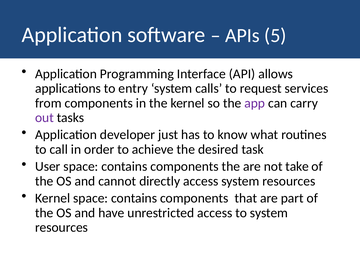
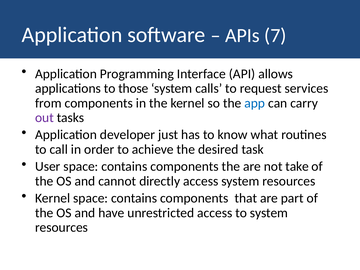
5: 5 -> 7 (275, 36)
entry: entry -> those (133, 88)
app colour: purple -> blue (255, 103)
